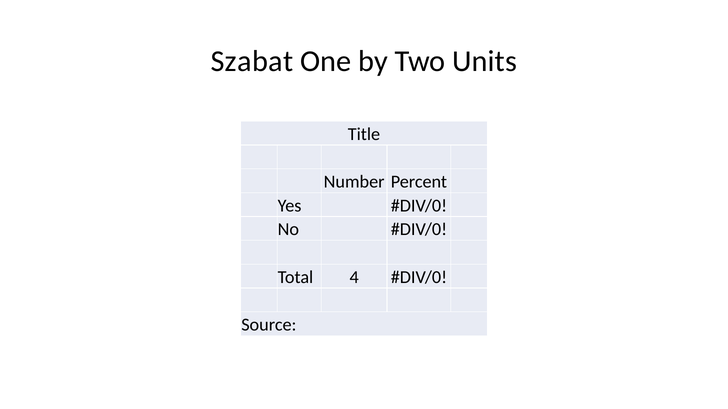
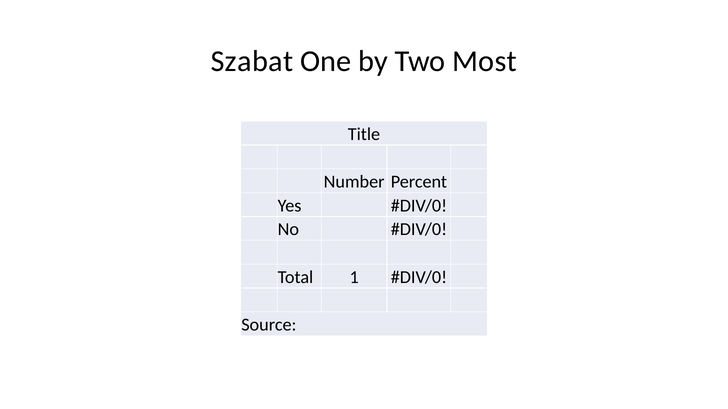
Units: Units -> Most (485, 61)
4: 4 -> 1 (354, 277)
